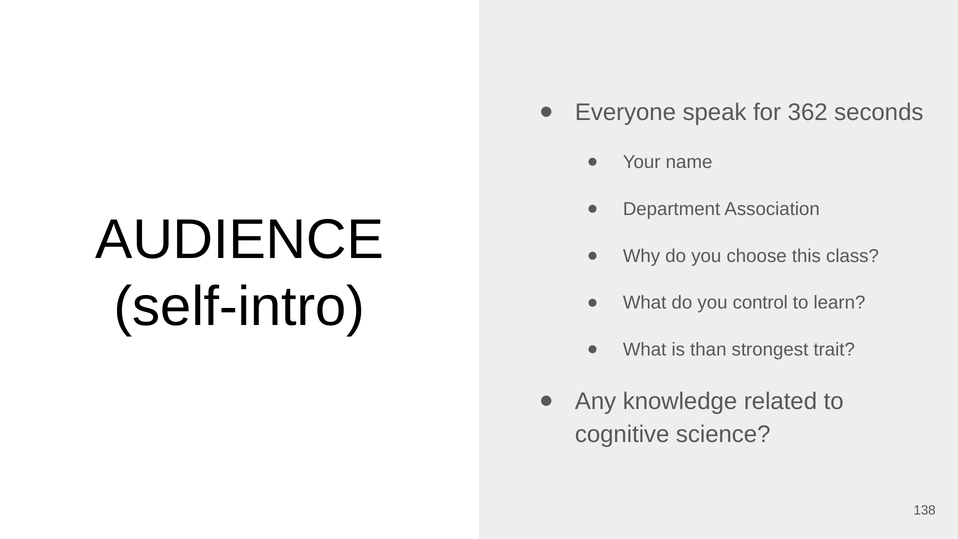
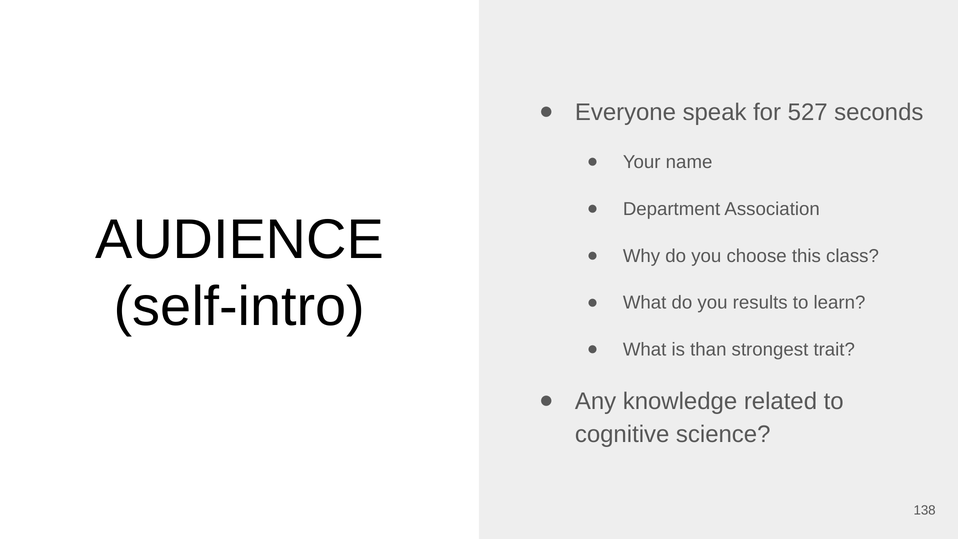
362: 362 -> 527 (808, 112)
control: control -> results (760, 303)
